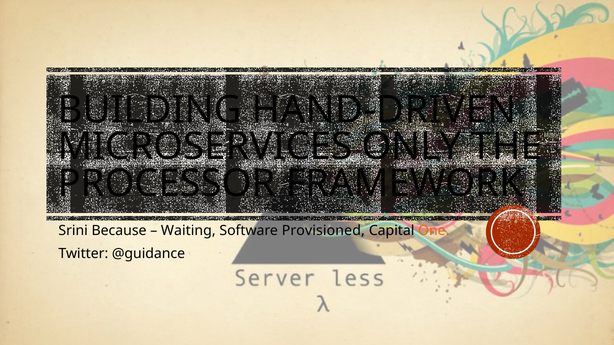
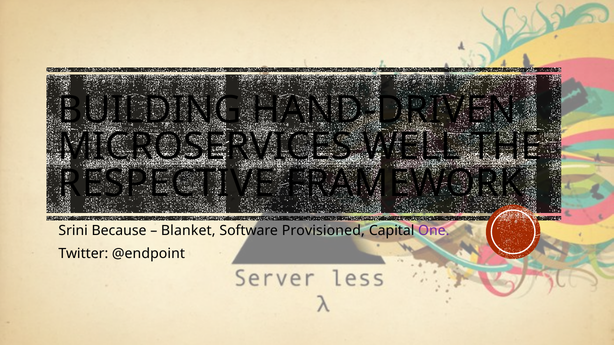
ONLY: ONLY -> WELL (411, 147)
PROCESSOR: PROCESSOR -> RESPECTIVE (166, 184)
Waiting: Waiting -> Blanket (188, 231)
One colour: orange -> purple (434, 231)
@guidance: @guidance -> @endpoint (148, 254)
